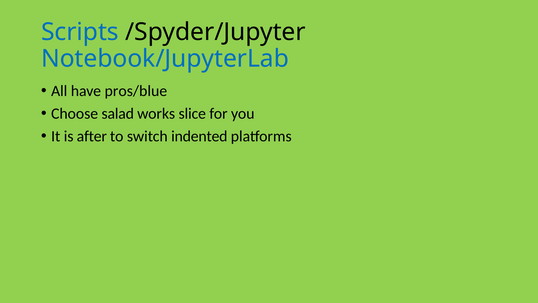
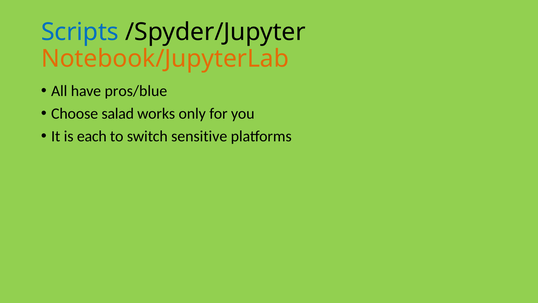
Notebook/JupyterLab colour: blue -> orange (165, 59)
slice: slice -> only (192, 114)
after: after -> each (92, 136)
indented: indented -> sensitive (199, 136)
